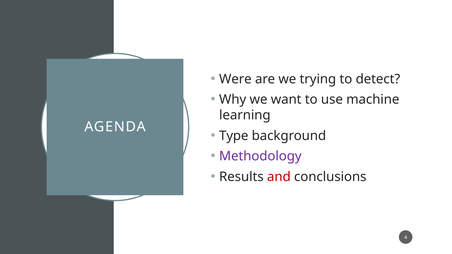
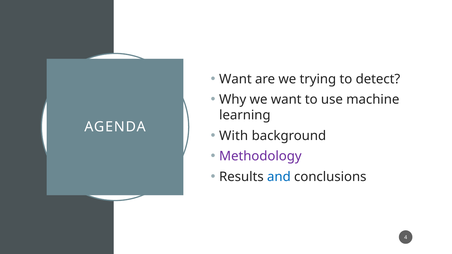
Were: Were -> Want (235, 79)
Type: Type -> With (234, 136)
and colour: red -> blue (279, 177)
